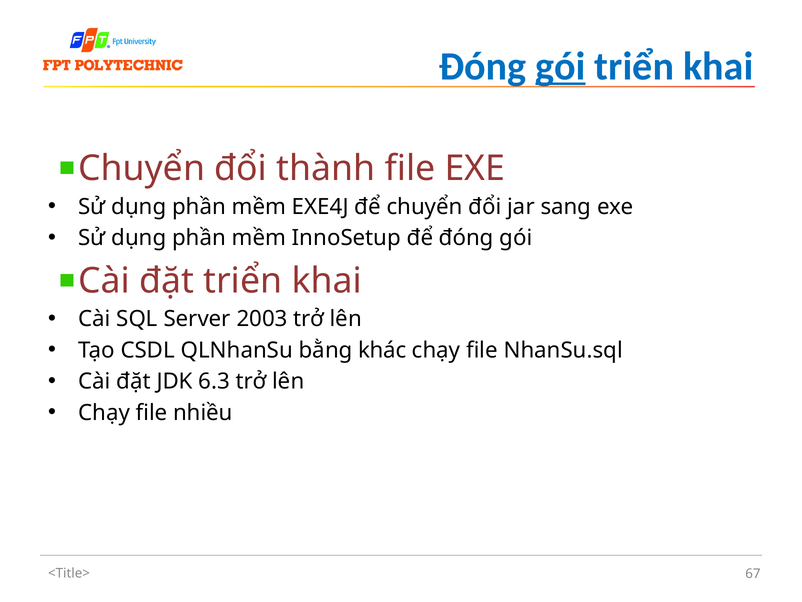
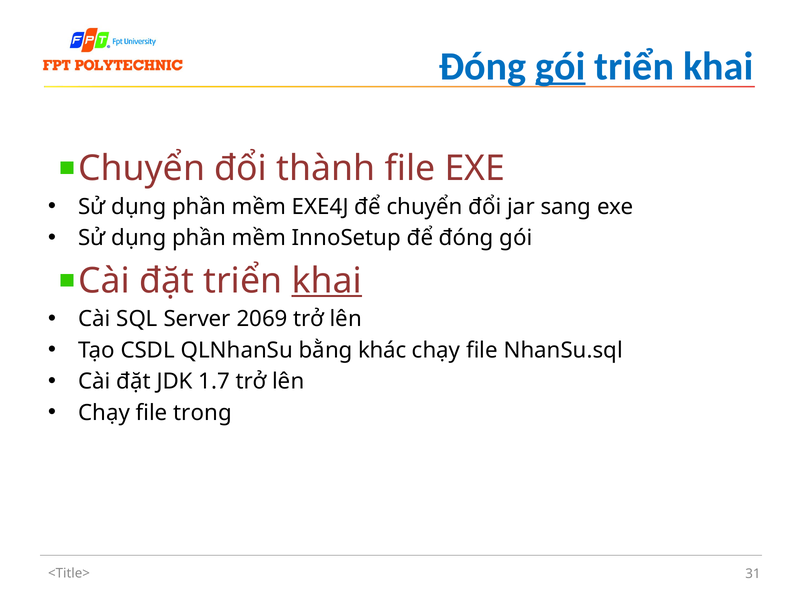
khai underline: none -> present (327, 281)
2003: 2003 -> 2069 (262, 319)
6.3: 6.3 -> 1.7 (214, 381)
nhiều: nhiều -> trong (203, 412)
67: 67 -> 31 (753, 573)
